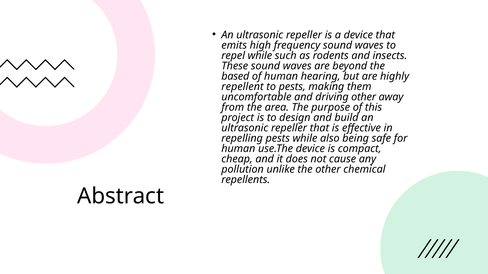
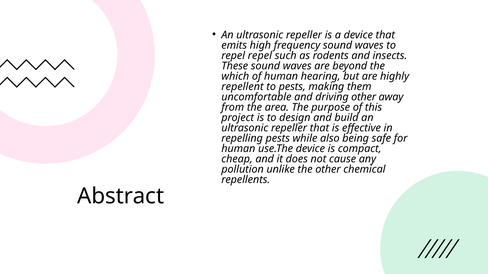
repel while: while -> repel (260, 56)
based: based -> which (235, 76)
